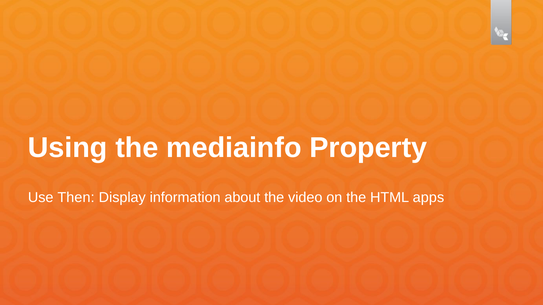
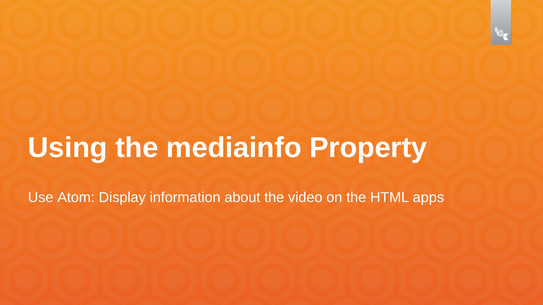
Then: Then -> Atom (76, 198)
